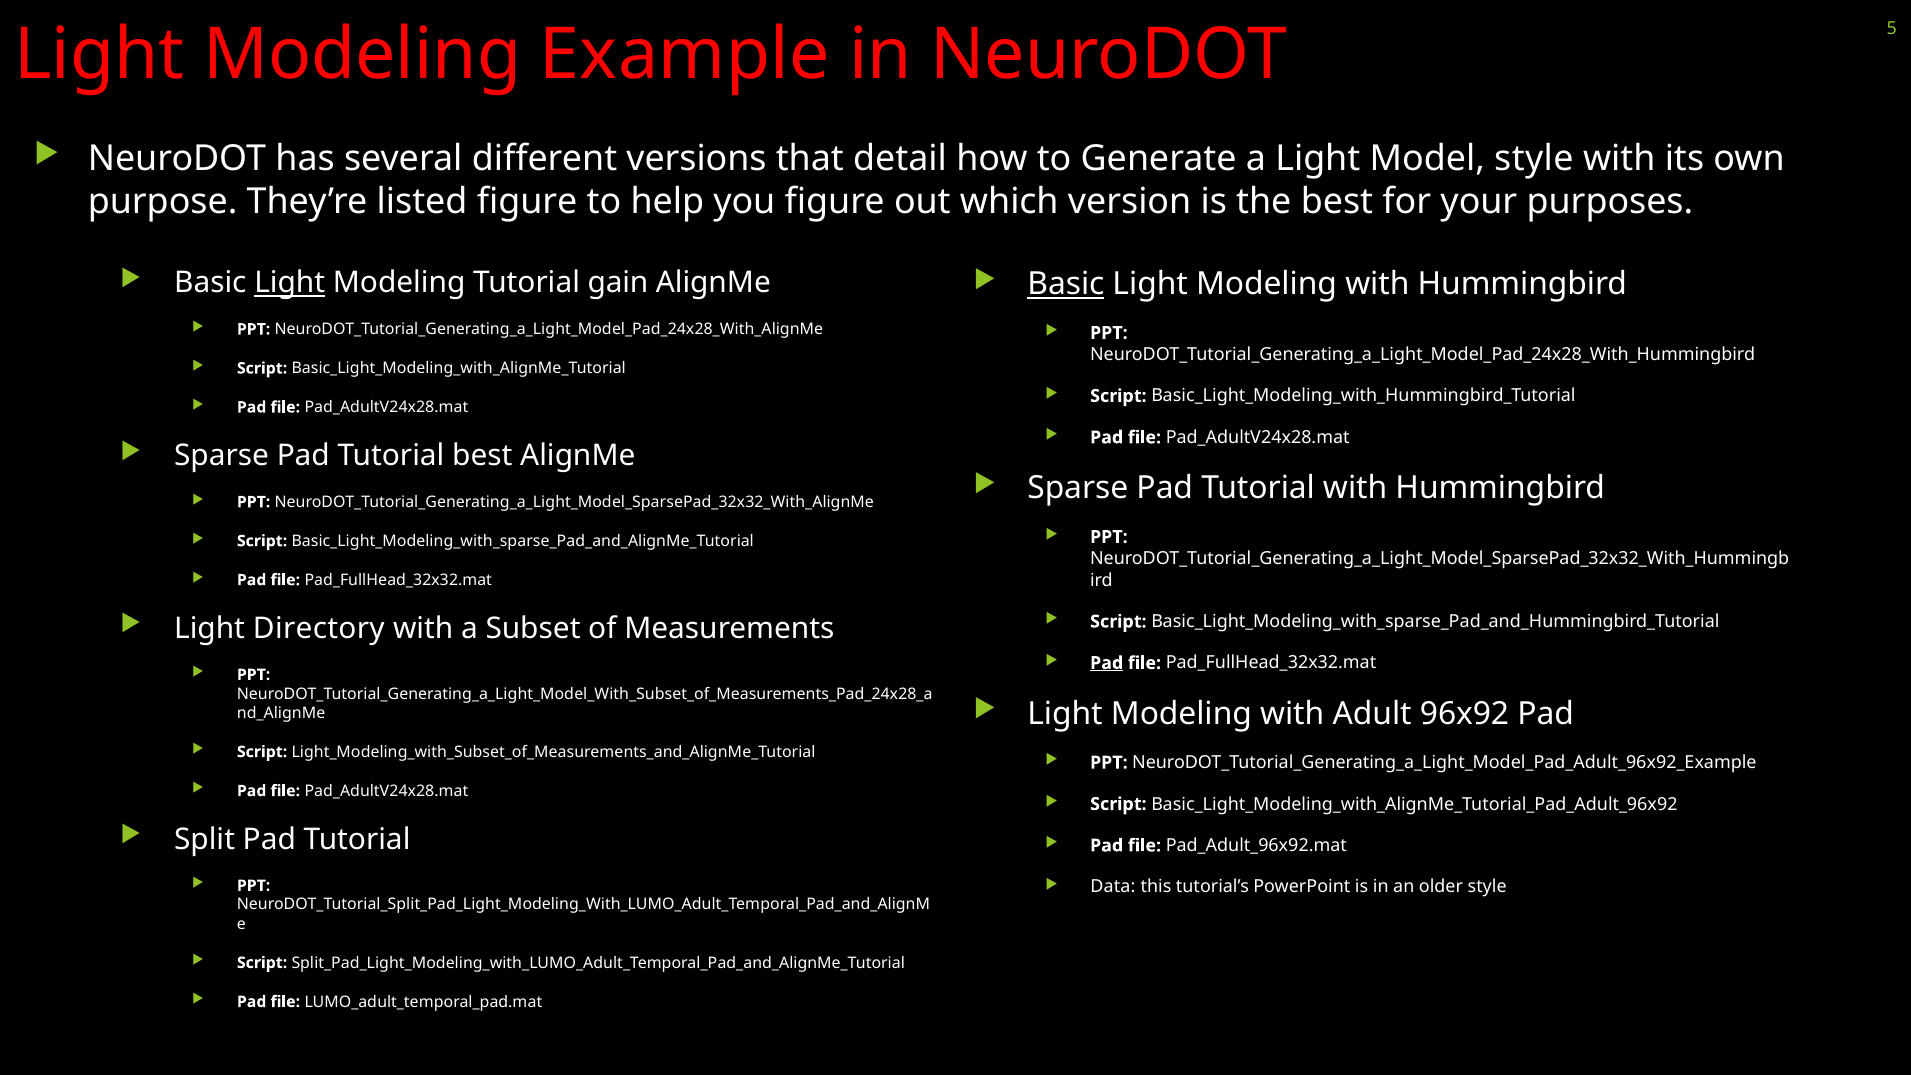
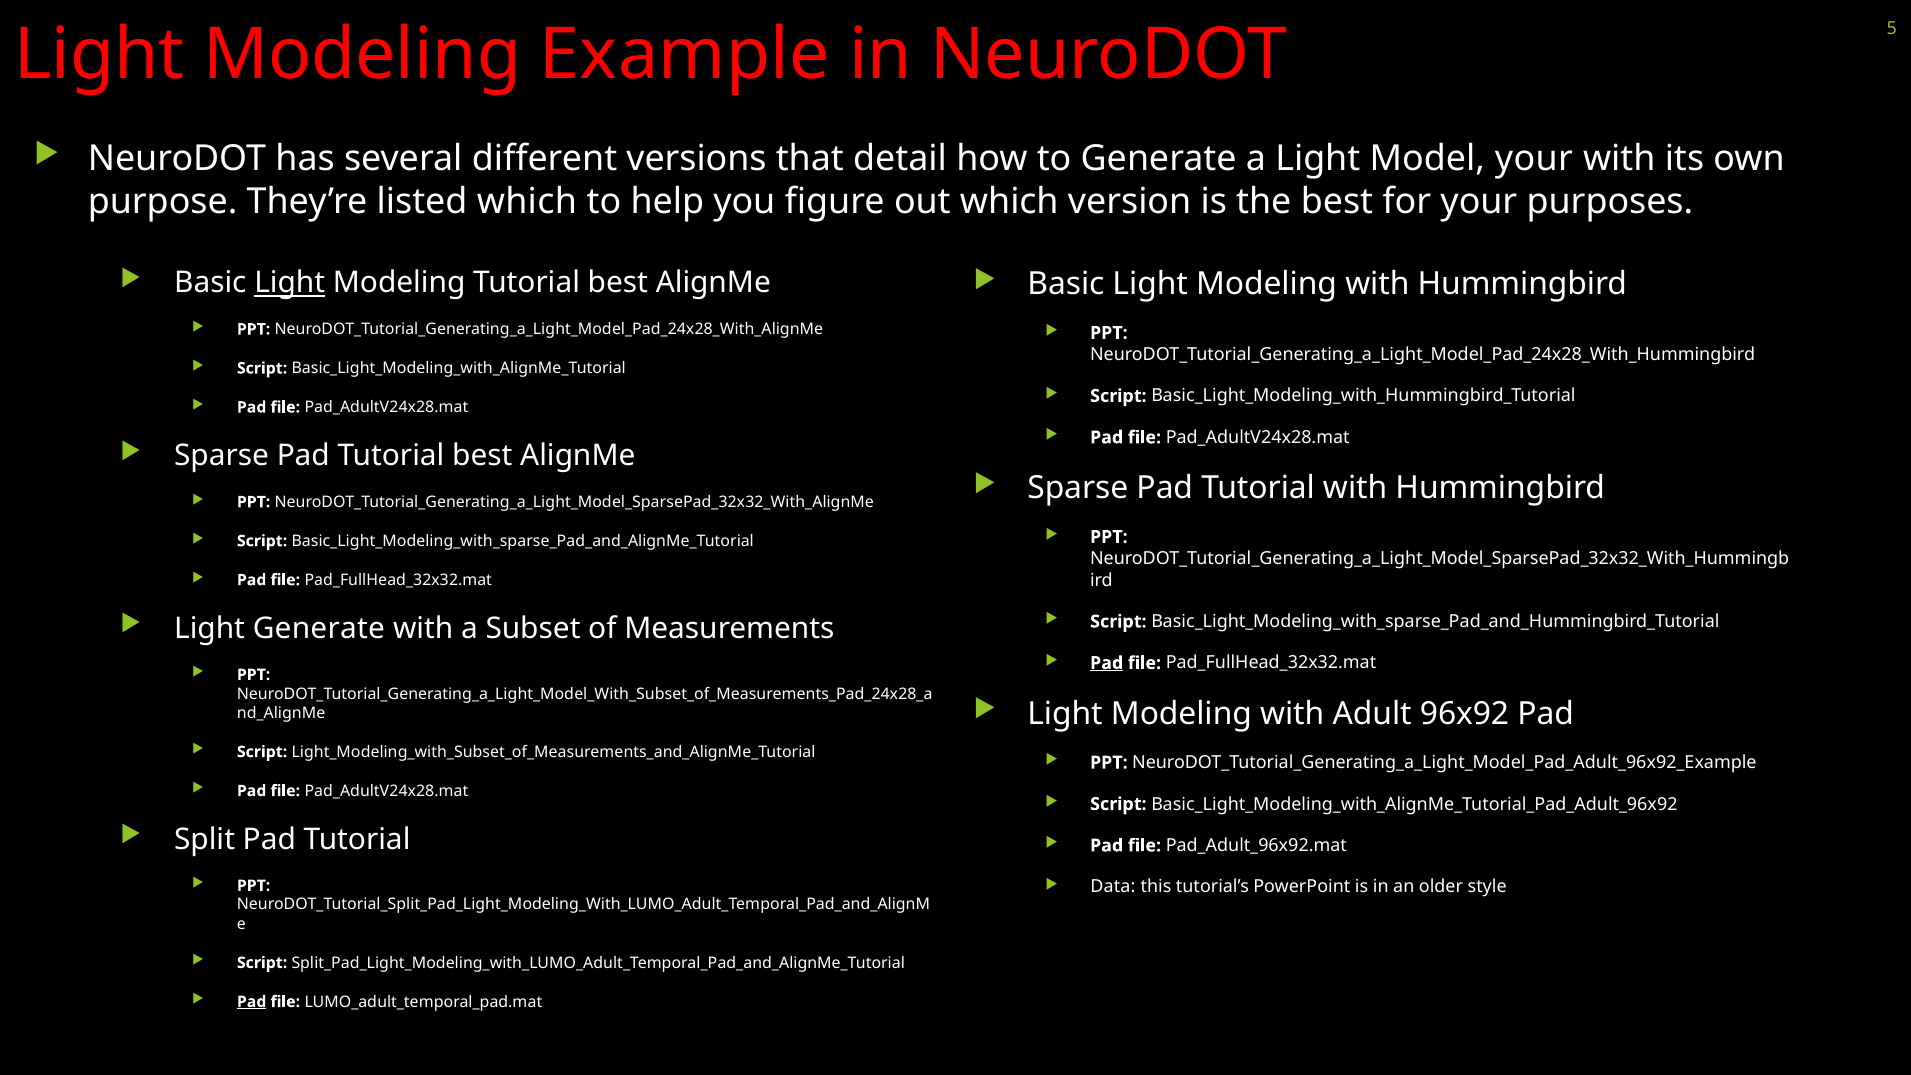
Model style: style -> your (1534, 159)
listed figure: figure -> which (527, 202)
Modeling Tutorial gain: gain -> best (618, 283)
Basic underline: present -> none (1066, 284)
Light Directory: Directory -> Generate (319, 628)
Pad underline: none -> present (252, 1002)
